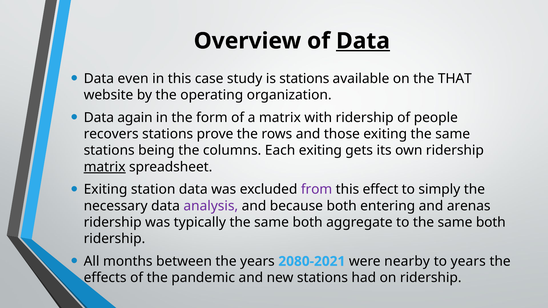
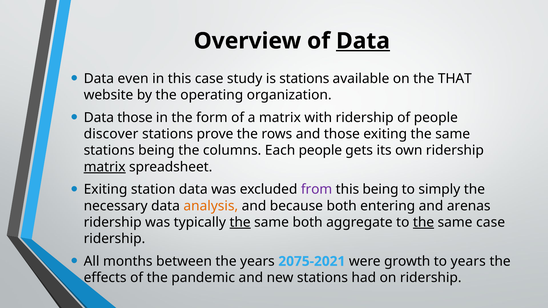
Data again: again -> those (135, 118)
recovers: recovers -> discover (111, 134)
Each exiting: exiting -> people (320, 151)
this effect: effect -> being (381, 190)
analysis colour: purple -> orange (211, 206)
the underline: none -> present (240, 223)
the underline: none -> present (424, 223)
both: both -> case (491, 223)
2080-2021: 2080-2021 -> 2075-2021 (312, 262)
nearby: nearby -> growth (407, 262)
